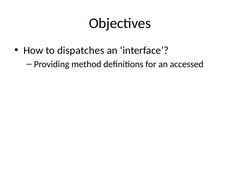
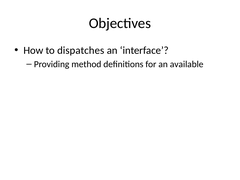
accessed: accessed -> available (187, 64)
